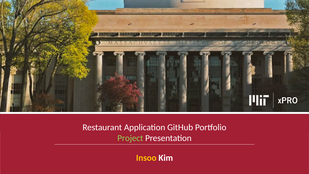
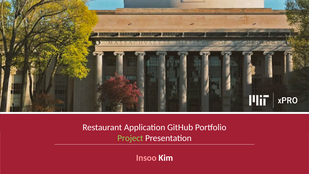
Insoo colour: yellow -> pink (146, 158)
